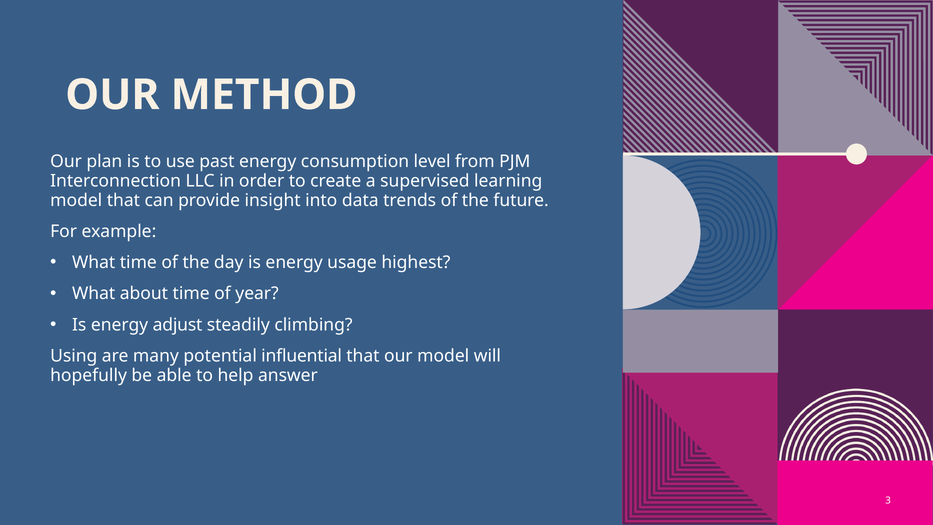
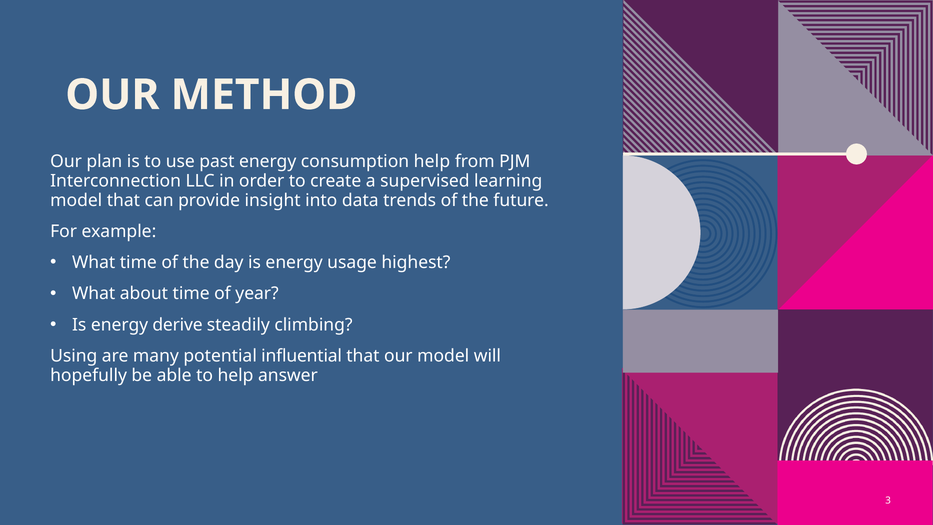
consumption level: level -> help (432, 161)
adjust: adjust -> derive (178, 325)
